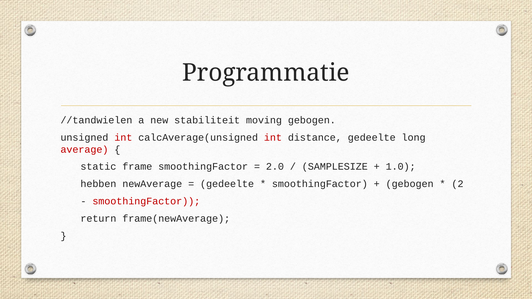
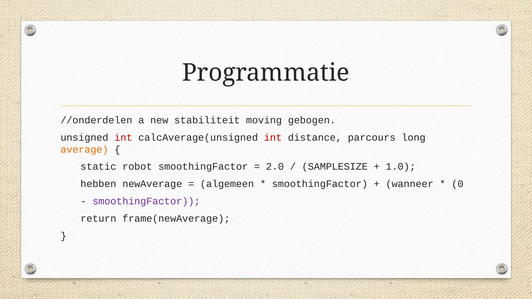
//tandwielen: //tandwielen -> //onderdelen (96, 120)
distance gedeelte: gedeelte -> parcours (372, 138)
average colour: red -> orange (84, 150)
frame: frame -> robot (137, 167)
gedeelte: gedeelte -> algemeen (227, 184)
gebogen: gebogen -> wanneer (410, 184)
2: 2 -> 0 (458, 184)
smoothingFactor colour: red -> purple (146, 201)
